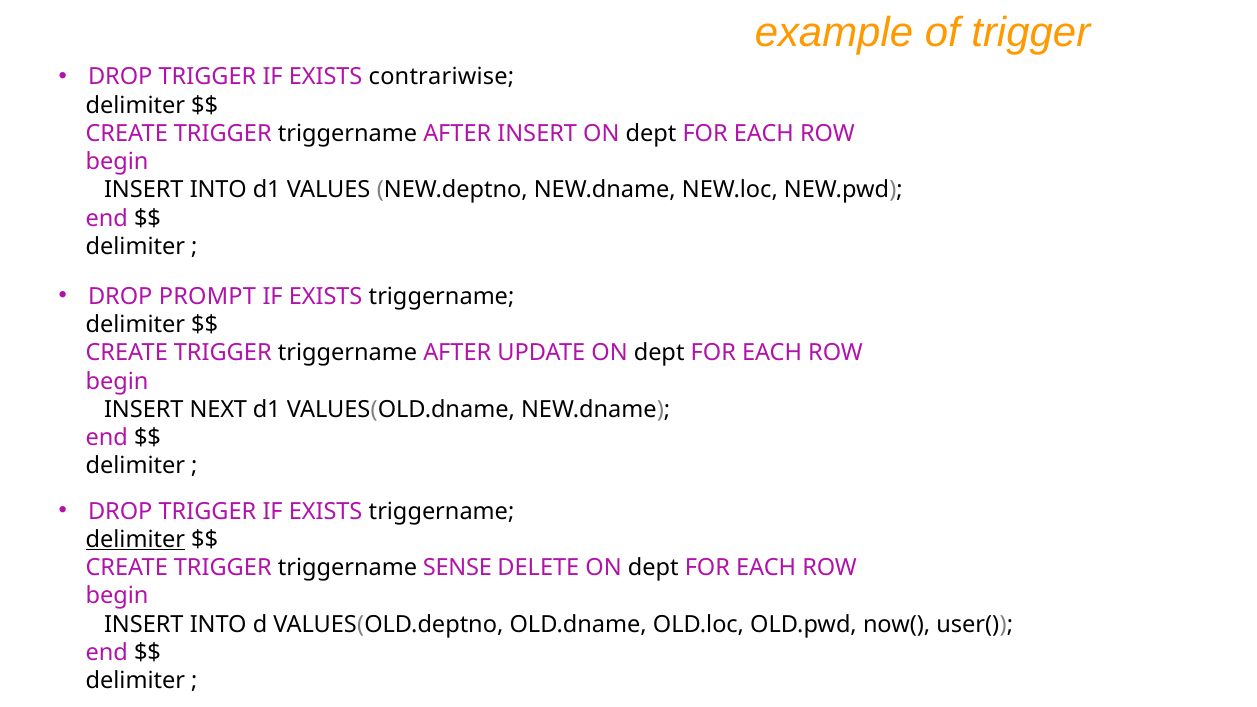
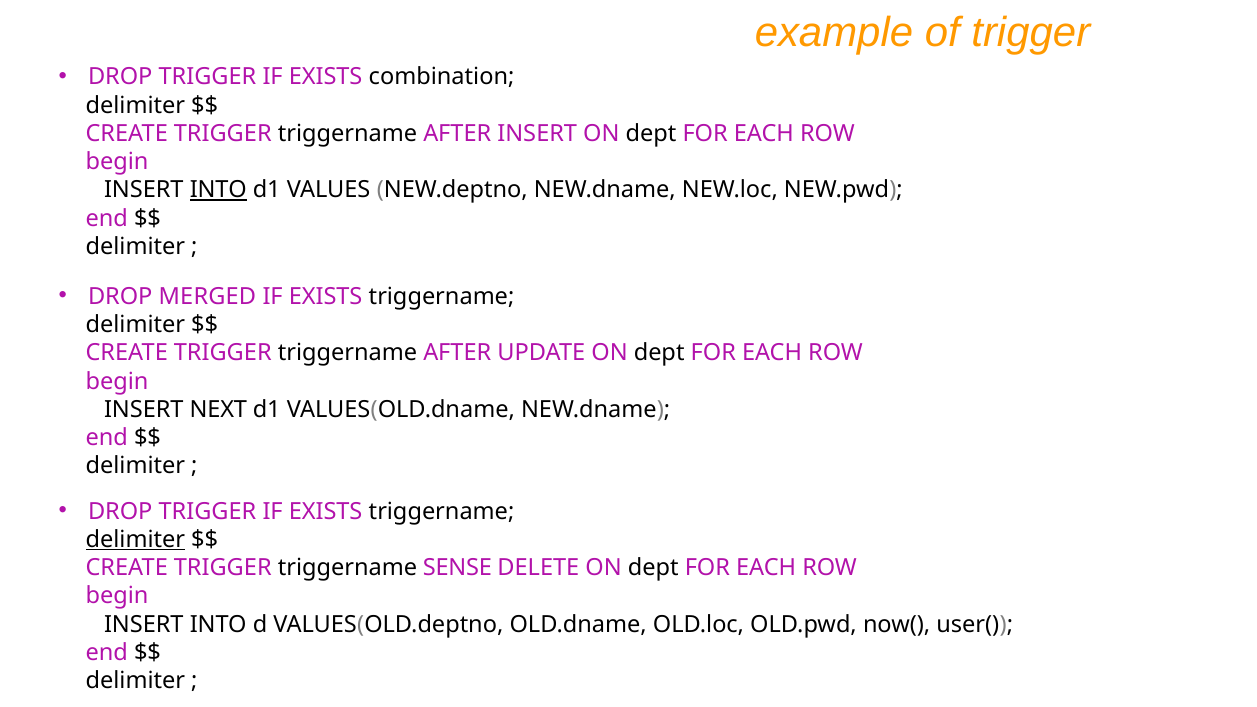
contrariwise: contrariwise -> combination (442, 77)
INTO underline: none -> present (218, 190)
PROMPT: PROMPT -> MERGED (207, 296)
